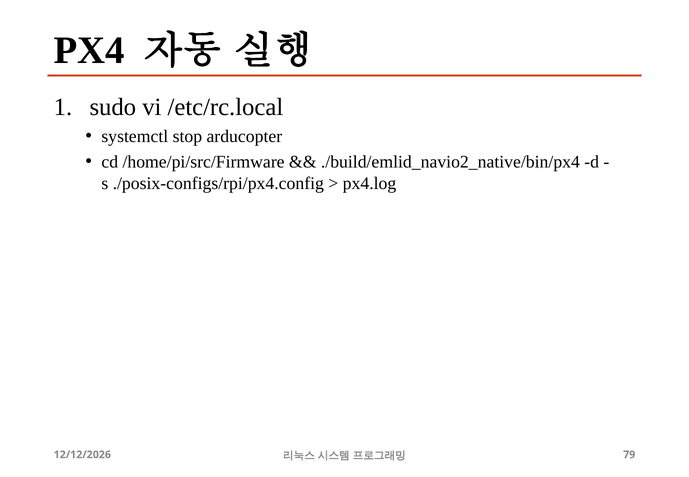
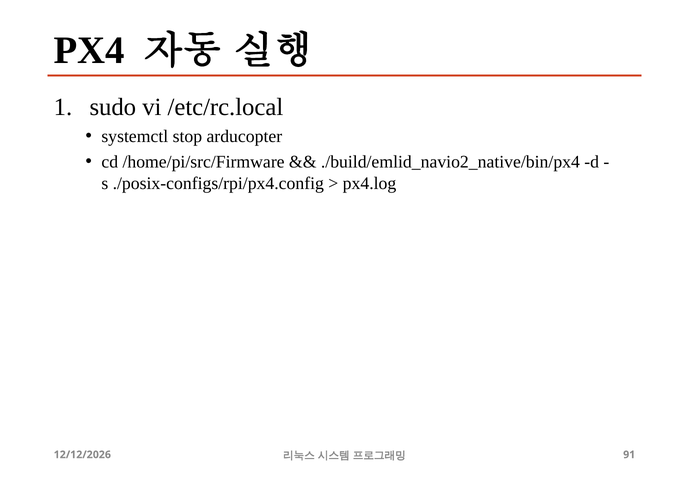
79: 79 -> 91 (629, 455)
